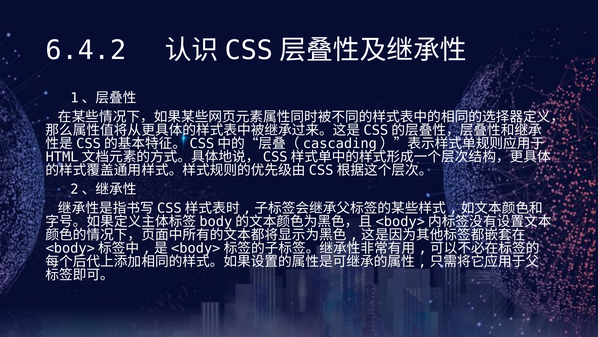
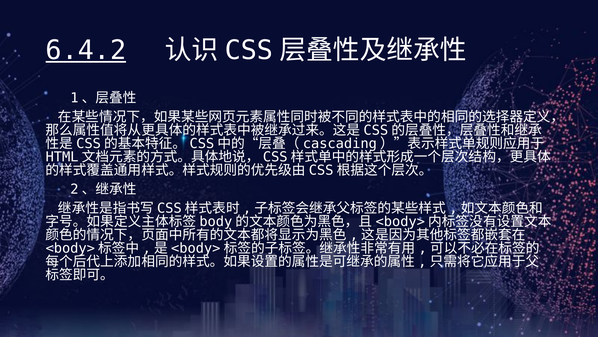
6.4.2 underline: none -> present (86, 50)
